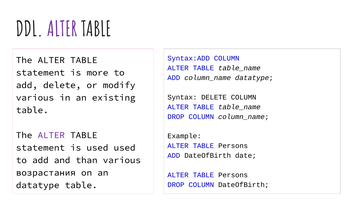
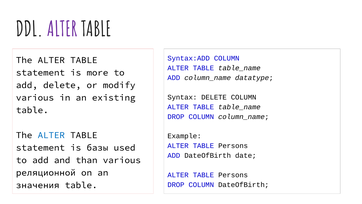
ALTER colour: purple -> blue (51, 135)
is used: used -> базы (97, 147)
возрастания: возрастания -> реляционной (46, 172)
datatype: datatype -> значения (38, 185)
